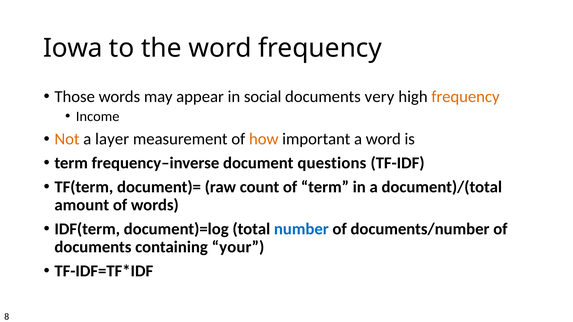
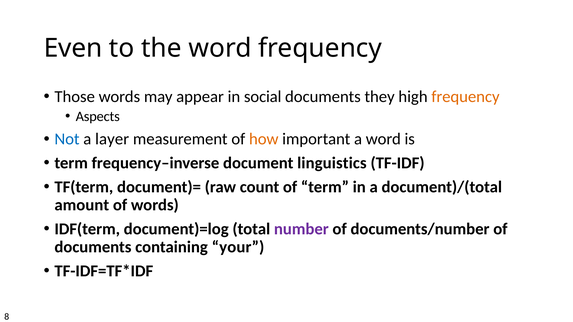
Iowa: Iowa -> Even (73, 48)
very: very -> they (380, 97)
Income: Income -> Aspects (98, 117)
Not colour: orange -> blue (67, 139)
questions: questions -> linguistics (332, 163)
number colour: blue -> purple (301, 229)
